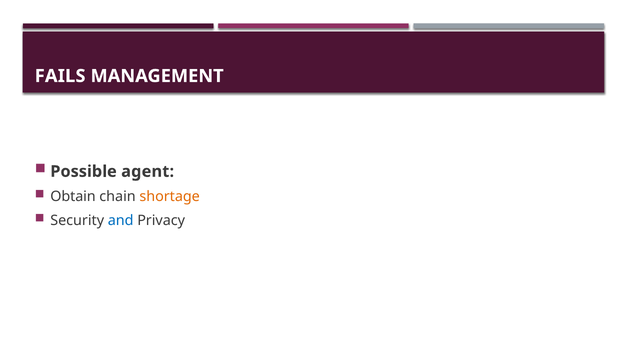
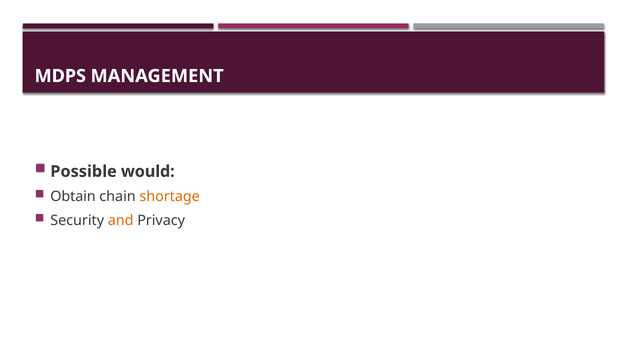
FAILS: FAILS -> MDPS (60, 76)
agent: agent -> would (148, 172)
and colour: blue -> orange (121, 221)
